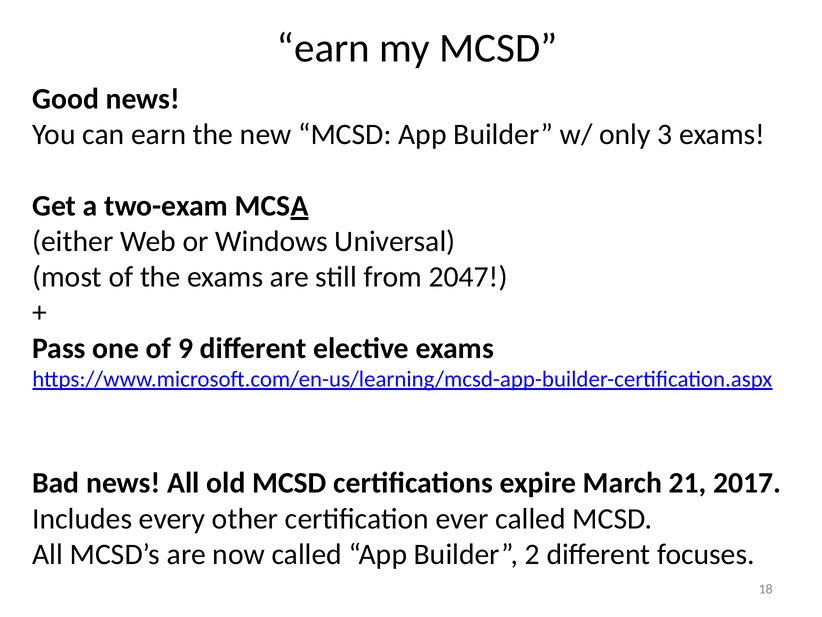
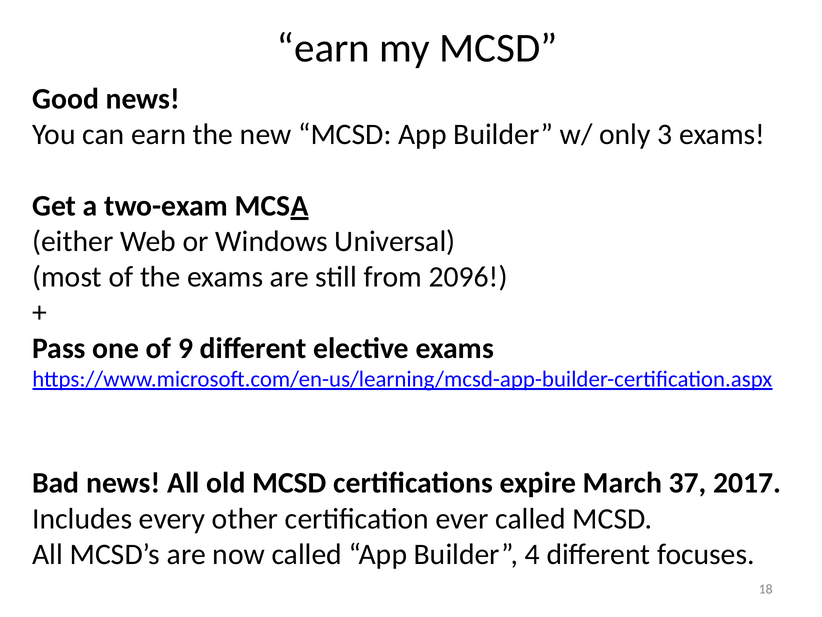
2047: 2047 -> 2096 (468, 277)
21: 21 -> 37 (688, 483)
2: 2 -> 4 (532, 554)
